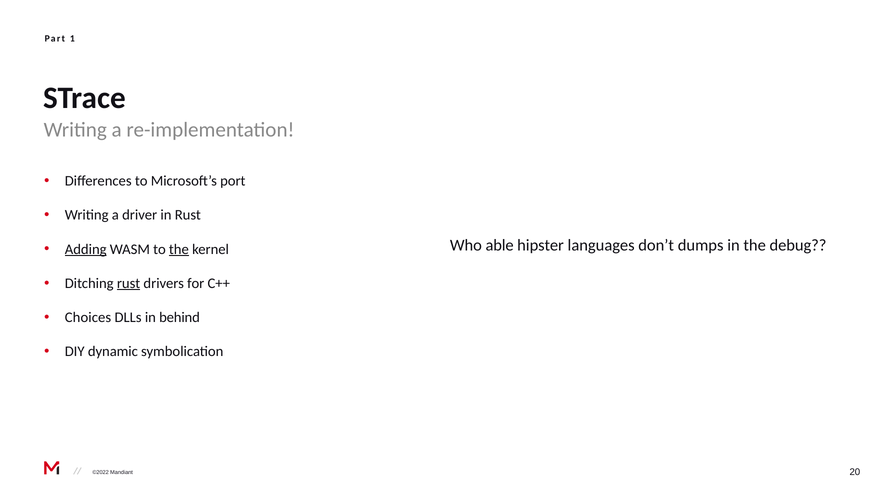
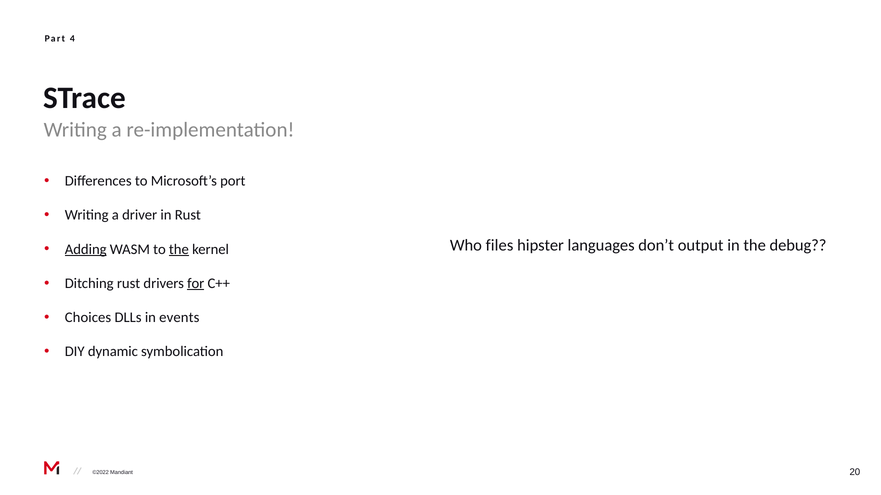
1: 1 -> 4 (72, 39)
able: able -> files (499, 246)
dumps: dumps -> output (701, 246)
rust underline: present -> none (129, 284)
for underline: none -> present (196, 284)
behind: behind -> events (179, 318)
